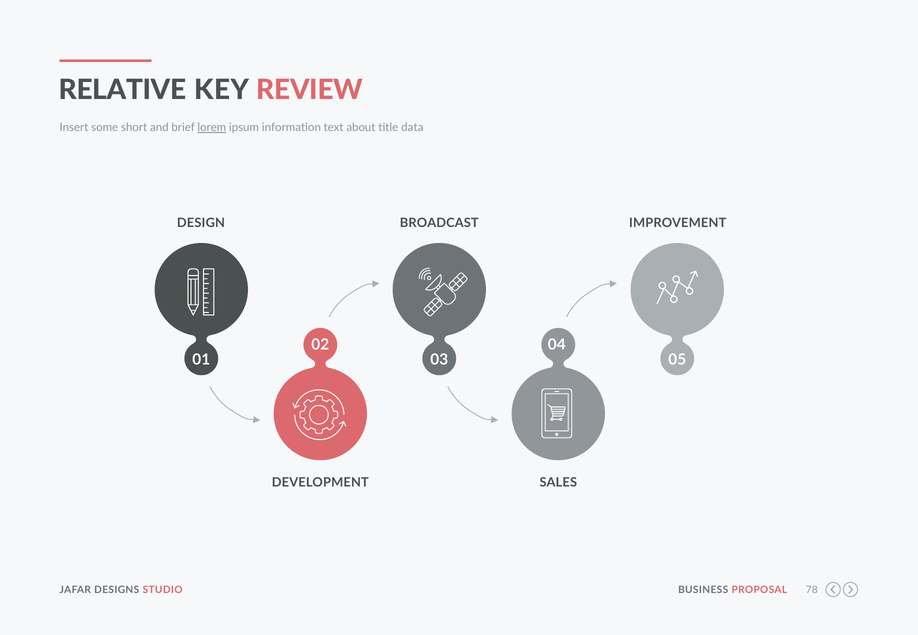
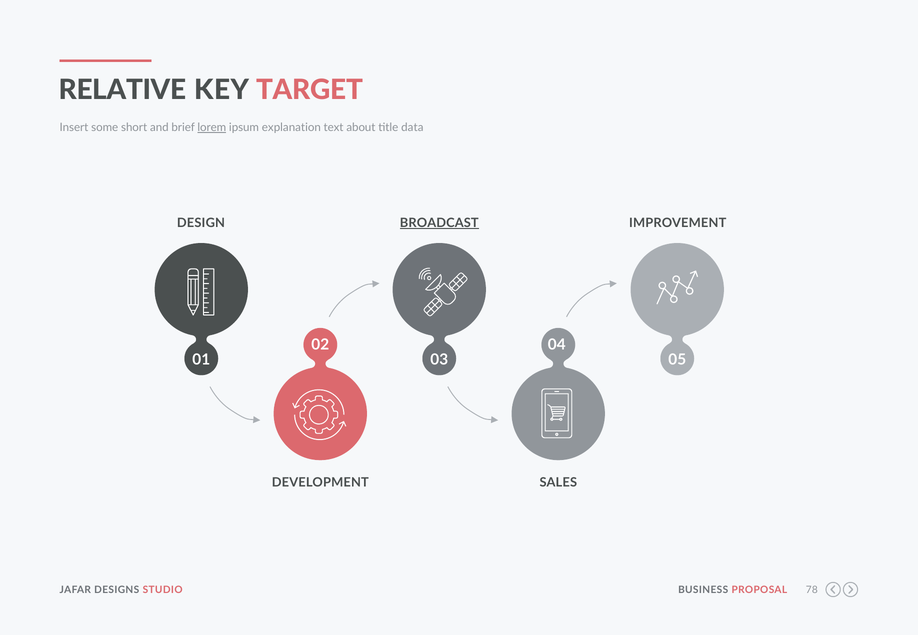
REVIEW: REVIEW -> TARGET (310, 90)
information: information -> explanation (291, 128)
BROADCAST underline: none -> present (439, 223)
